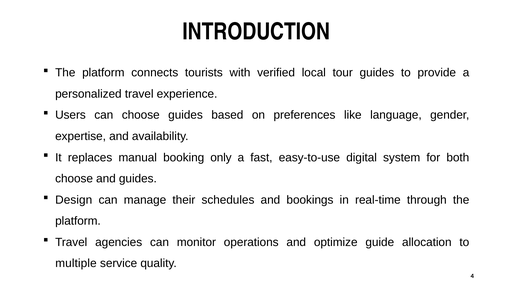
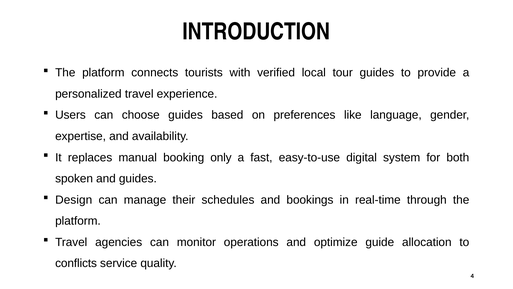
choose: choose -> spoken (74, 178)
multiple: multiple -> conflicts (76, 263)
